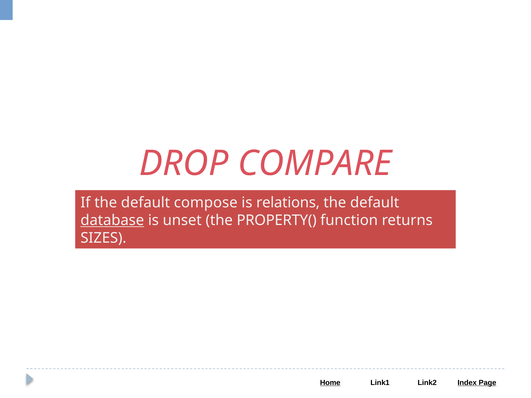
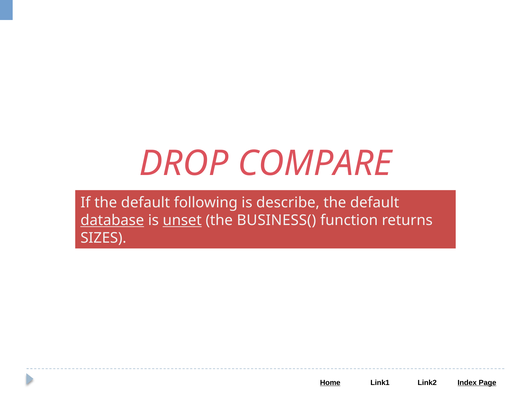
compose: compose -> following (206, 203)
relations: relations -> describe (288, 203)
unset underline: none -> present (182, 220)
PROPERTY(: PROPERTY( -> BUSINESS( (276, 220)
